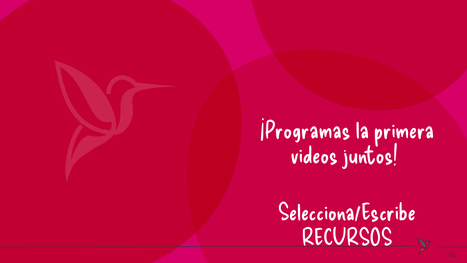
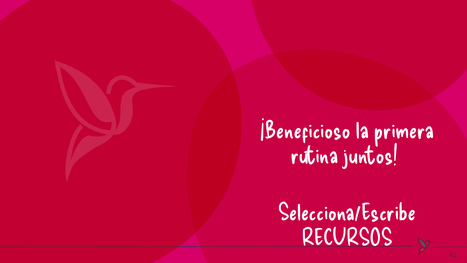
¡Programas: ¡Programas -> ¡Beneficioso (305, 131)
videos: videos -> rutina (315, 156)
